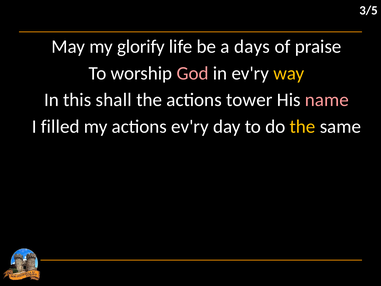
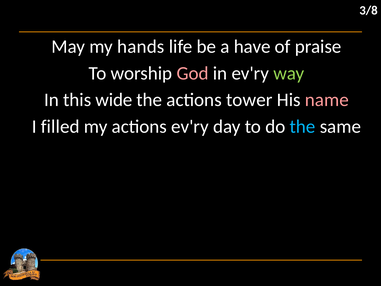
3/5: 3/5 -> 3/8 (368, 10)
glorify: glorify -> hands (141, 47)
days: days -> have (252, 47)
way colour: yellow -> light green (289, 73)
shall: shall -> wide (114, 100)
the colour: yellow -> light blue (303, 127)
